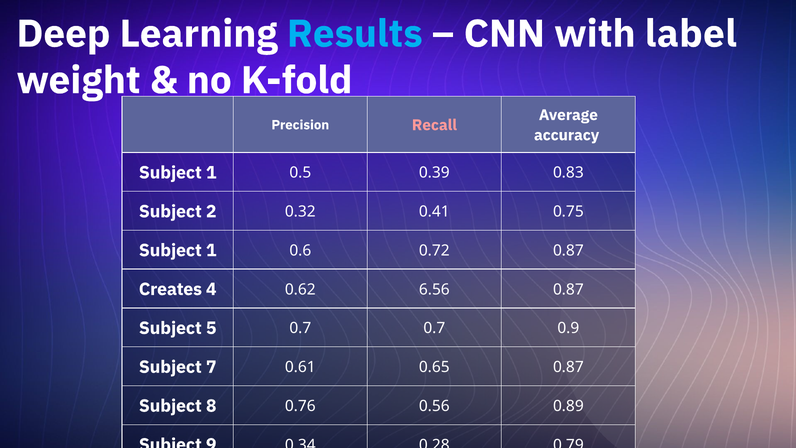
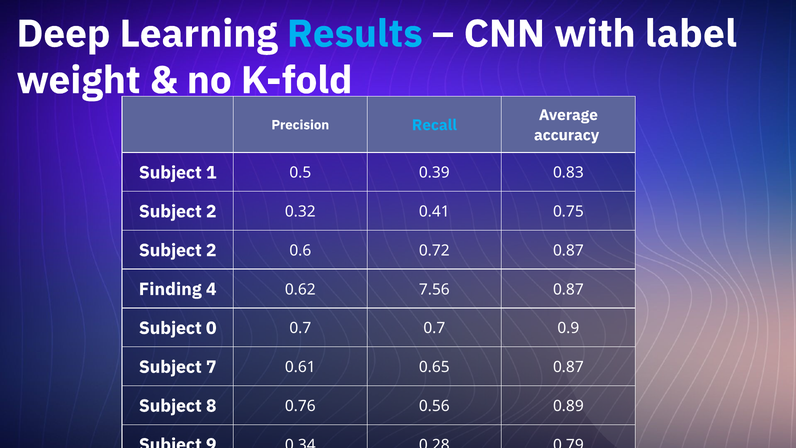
Recall colour: pink -> light blue (434, 125)
1: 1 -> 2 (211, 250)
Creates: Creates -> Finding (170, 289)
6.56: 6.56 -> 7.56 (434, 289)
5: 5 -> 0 (211, 328)
